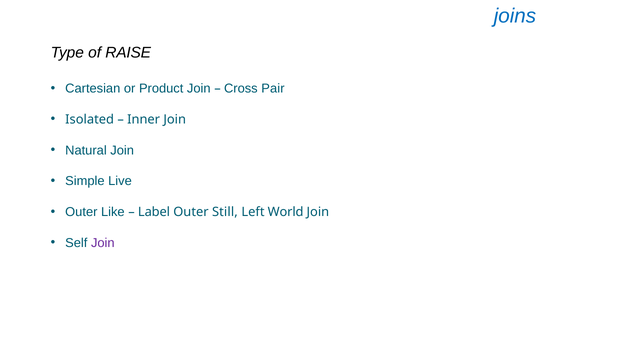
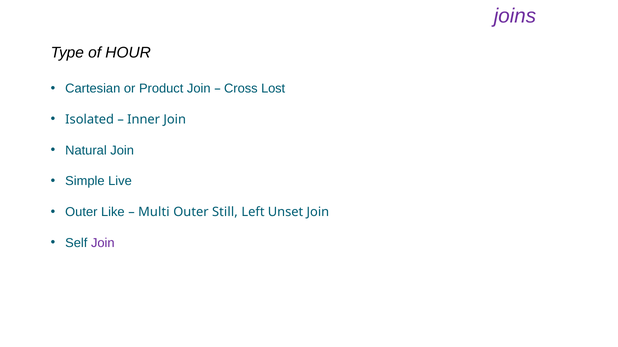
joins colour: blue -> purple (515, 16)
RAISE: RAISE -> HOUR (128, 53)
Pair: Pair -> Lost (273, 89)
Label: Label -> Multi (154, 212)
World: World -> Unset (286, 212)
